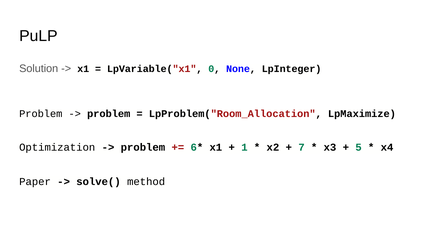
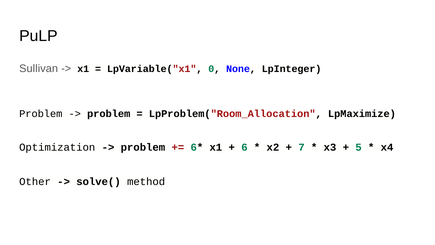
Solution: Solution -> Sullivan (39, 68)
1: 1 -> 6 (244, 147)
Paper: Paper -> Other (35, 182)
